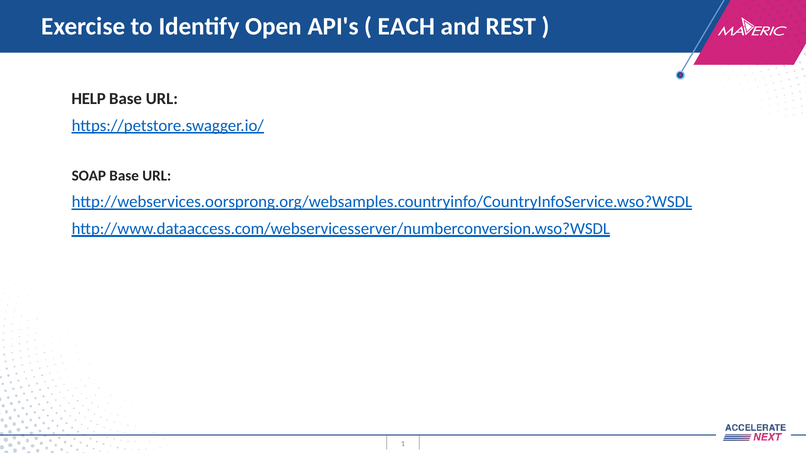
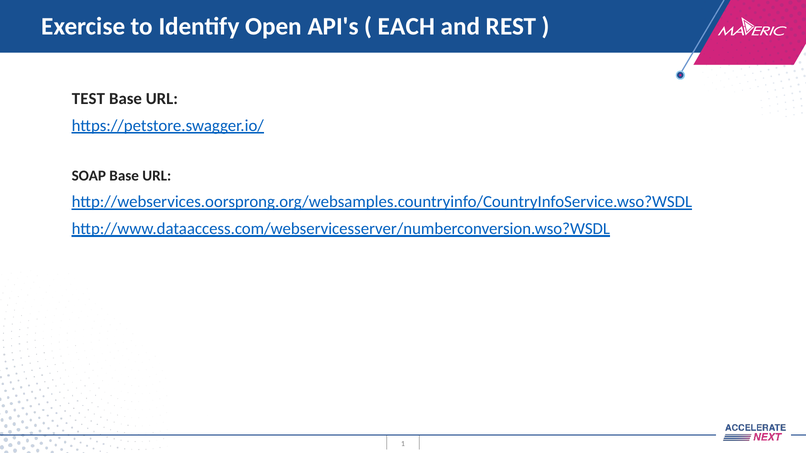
HELP: HELP -> TEST (88, 99)
